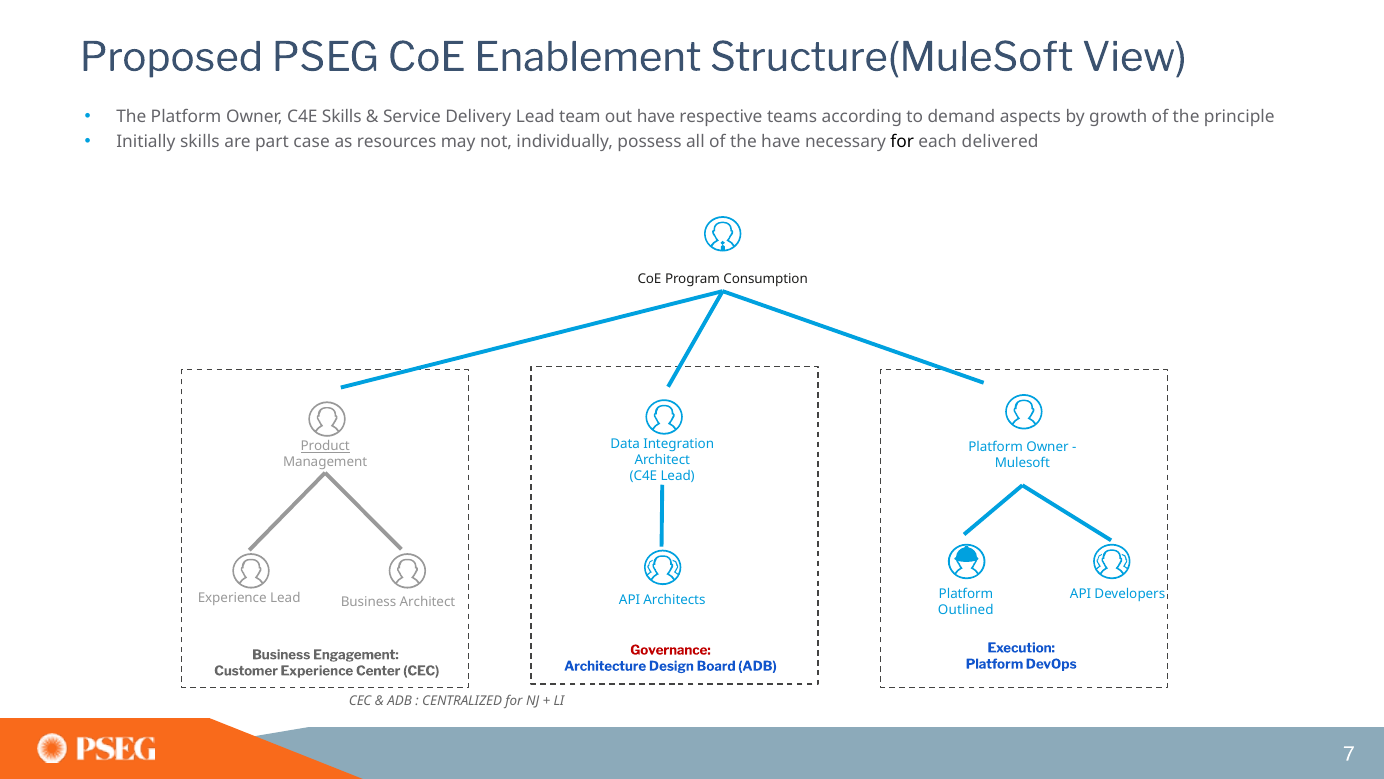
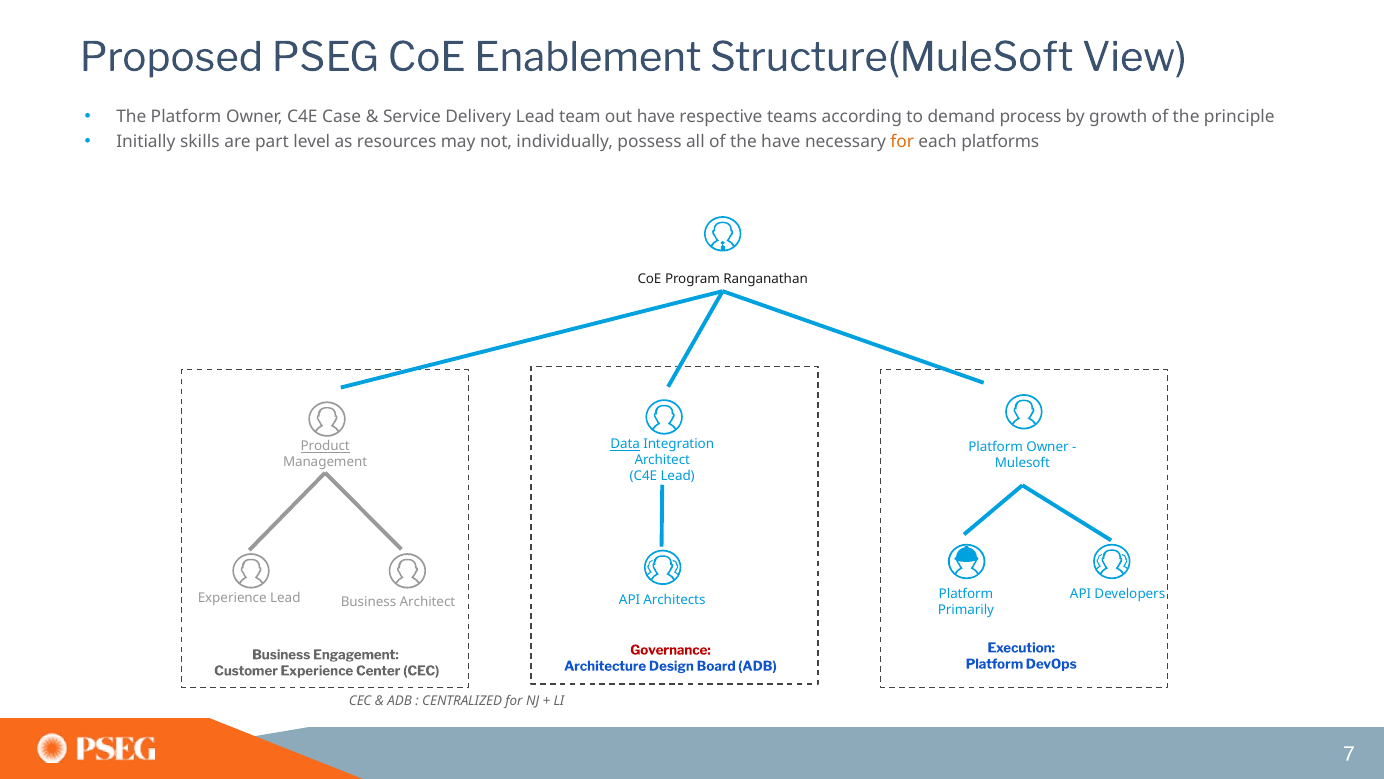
C4E Skills: Skills -> Case (342, 116)
aspects: aspects -> process (1030, 116)
case: case -> level (312, 141)
for colour: black -> orange (902, 141)
delivered: delivered -> platforms (1000, 141)
Consumption: Consumption -> Ranganathan (766, 278)
Data underline: none -> present (625, 444)
Outlined: Outlined -> Primarily (966, 610)
